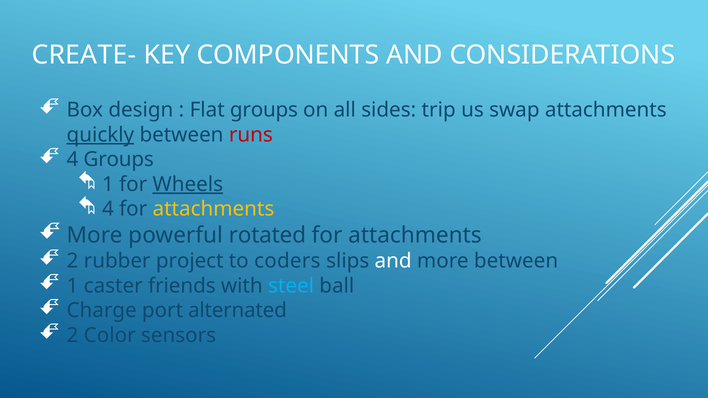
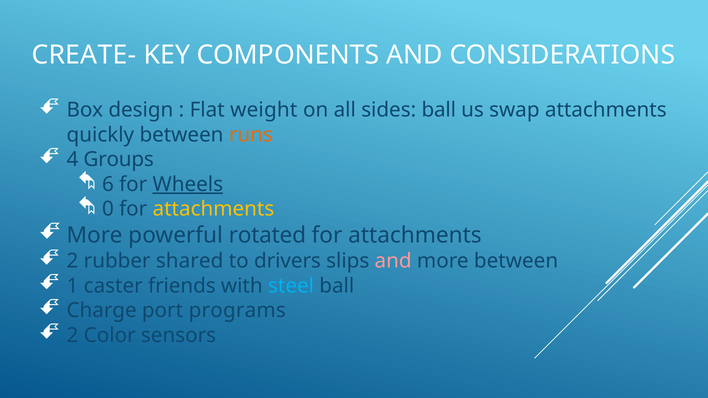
Flat groups: groups -> weight (264, 110)
sides trip: trip -> ball (439, 110)
quickly underline: present -> none (100, 135)
runs colour: red -> orange (251, 135)
1: 1 -> 6 (108, 184)
4: 4 -> 0 (108, 209)
project: project -> shared (190, 261)
coders: coders -> drivers (287, 261)
and colour: white -> pink (393, 261)
alternated: alternated -> programs (237, 311)
